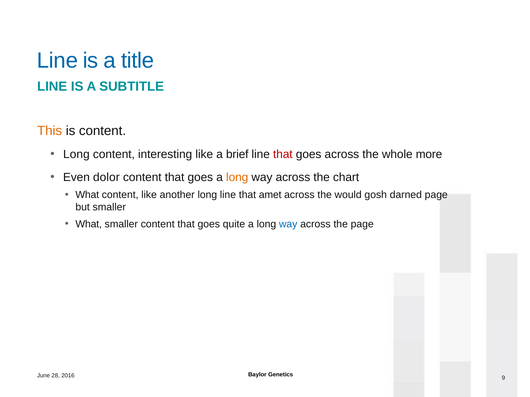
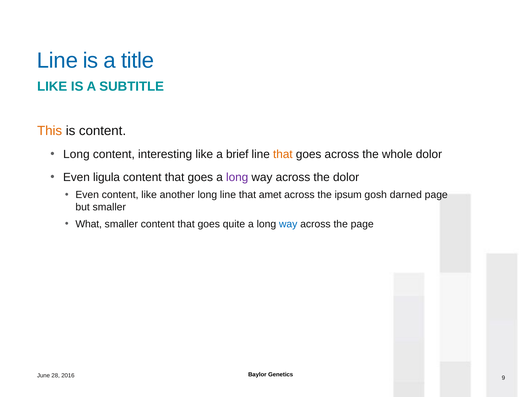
LINE: LINE -> LIKE (52, 87)
that colour: red -> orange (283, 155)
whole more: more -> dolor (429, 155)
dolor: dolor -> ligula (107, 178)
long colour: orange -> purple (237, 178)
the chart: chart -> dolor (346, 178)
What: What -> Even (87, 195)
would: would -> ipsum (348, 195)
